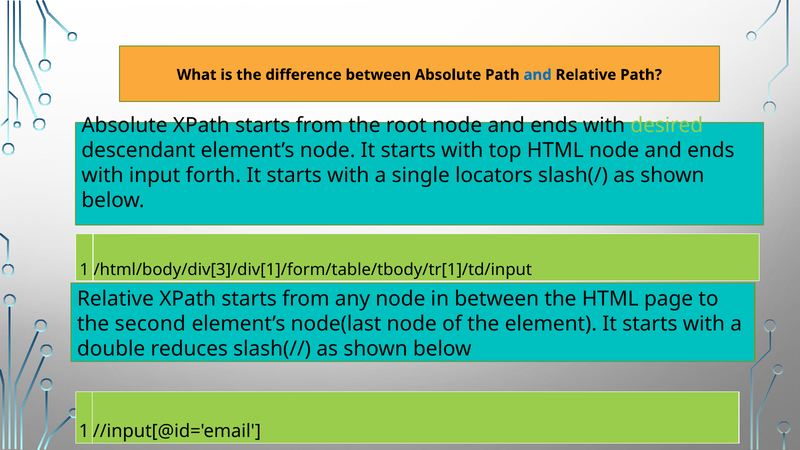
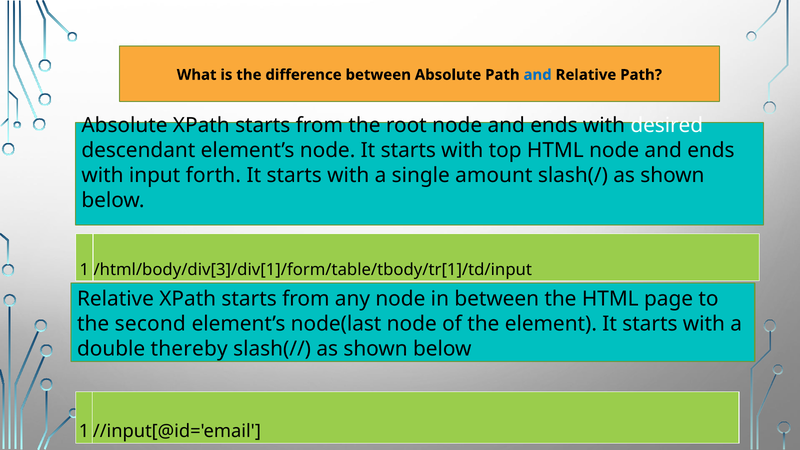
desired colour: light green -> white (667, 125)
locators: locators -> amount (494, 175)
reduces: reduces -> thereby (189, 349)
